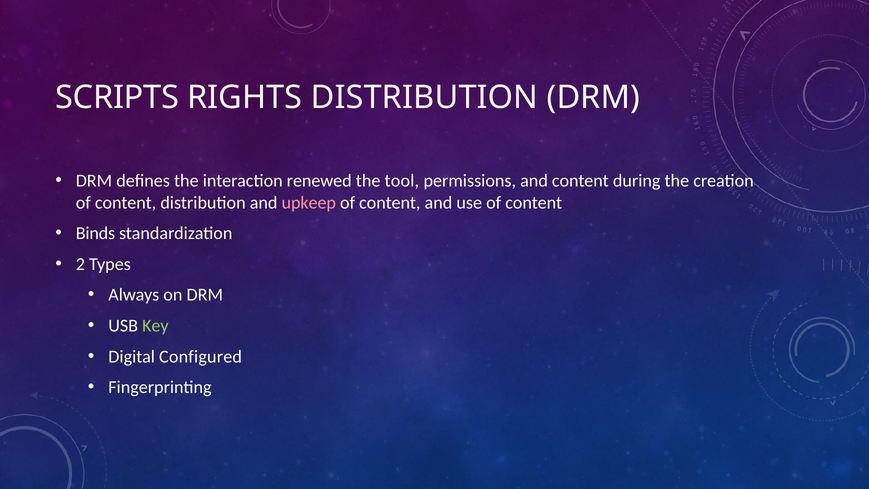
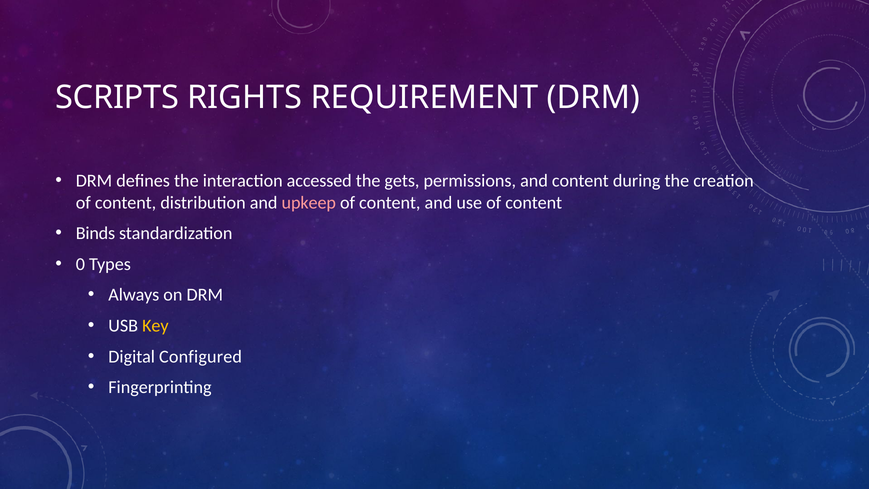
RIGHTS DISTRIBUTION: DISTRIBUTION -> REQUIREMENT (425, 98)
renewed: renewed -> accessed (319, 181)
tool: tool -> gets (402, 181)
2: 2 -> 0 (80, 264)
Key colour: light green -> yellow (155, 326)
